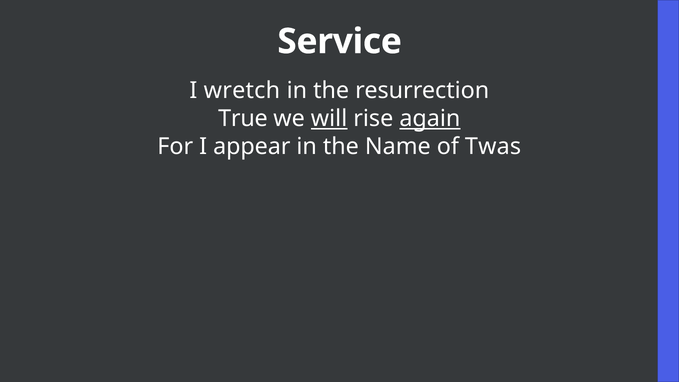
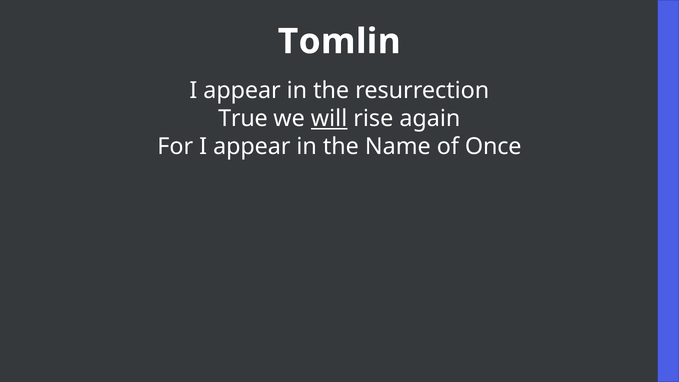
Service: Service -> Tomlin (339, 41)
wretch: wretch -> appear (242, 91)
again underline: present -> none (430, 119)
Twas: Twas -> Once (493, 147)
